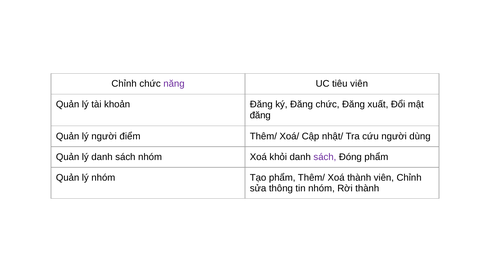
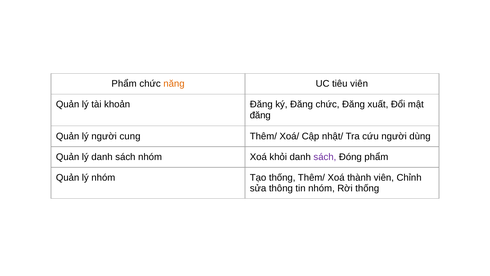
Chỉnh: Chỉnh -> Phẩm (124, 84)
năng colour: purple -> orange (174, 84)
điểm: điểm -> cung (130, 136)
Tạo phẩm: phẩm -> thống (282, 177)
Rời thành: thành -> thống (367, 188)
